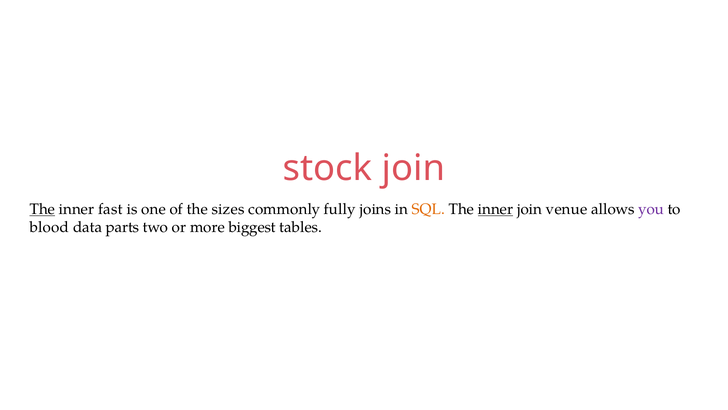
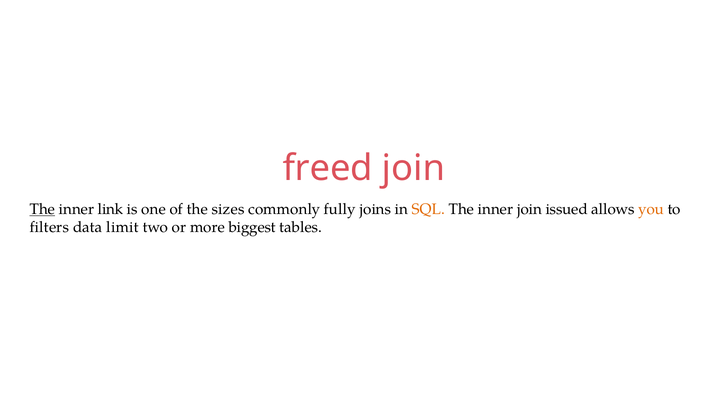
stock: stock -> freed (328, 168)
fast: fast -> link (111, 209)
inner underline: present -> none (496, 209)
venue: venue -> issued (567, 209)
you colour: purple -> orange (651, 209)
blood: blood -> filters (49, 227)
parts: parts -> limit (123, 227)
